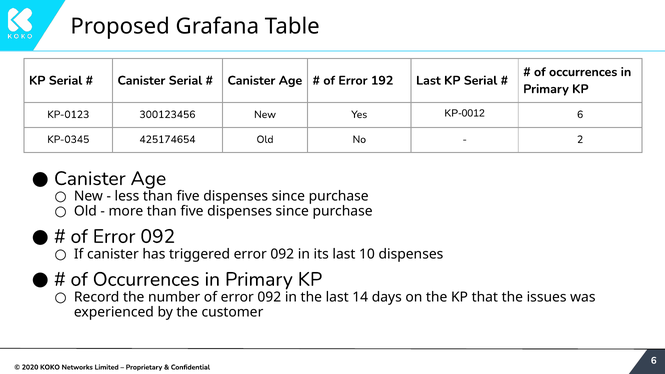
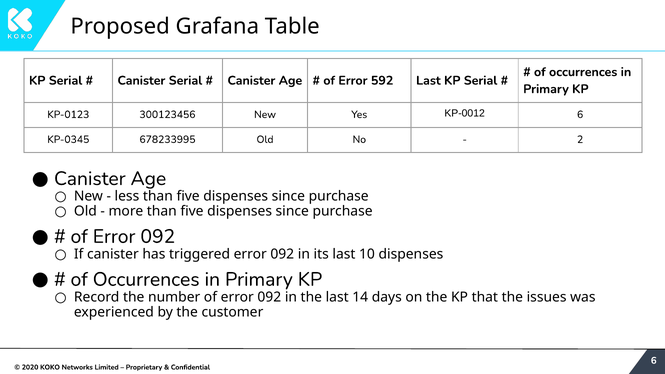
192: 192 -> 592 (382, 81)
425174654: 425174654 -> 678233995 (167, 139)
